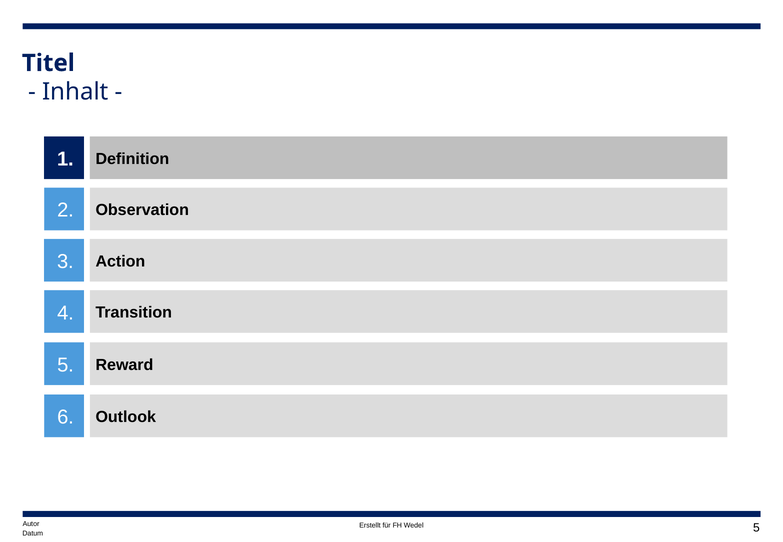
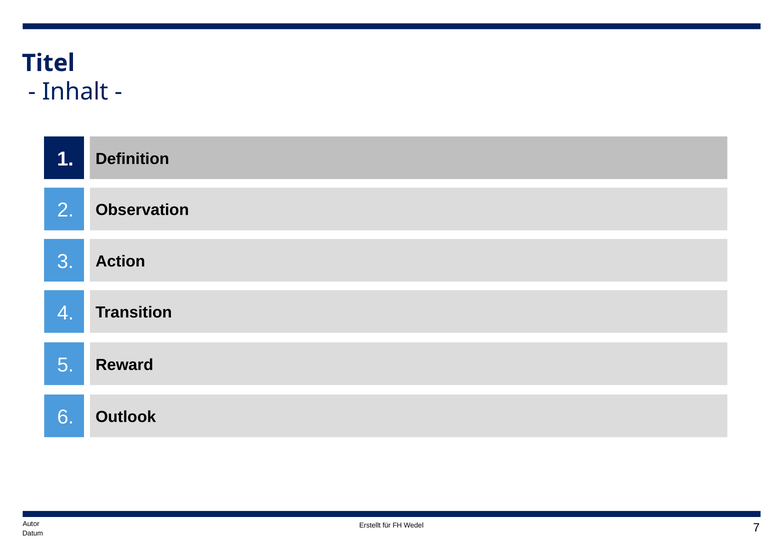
Autor 5: 5 -> 7 (756, 528)
